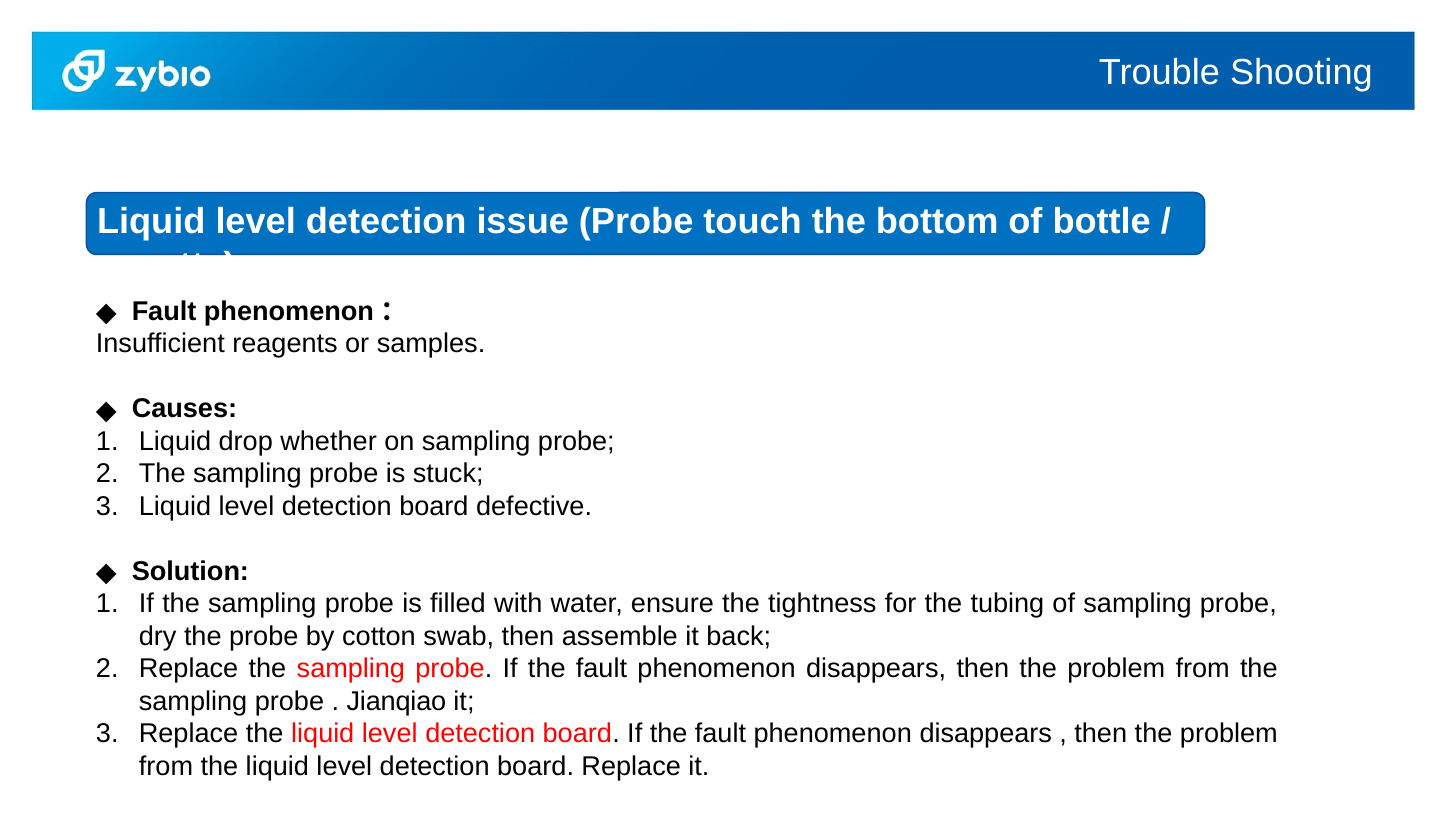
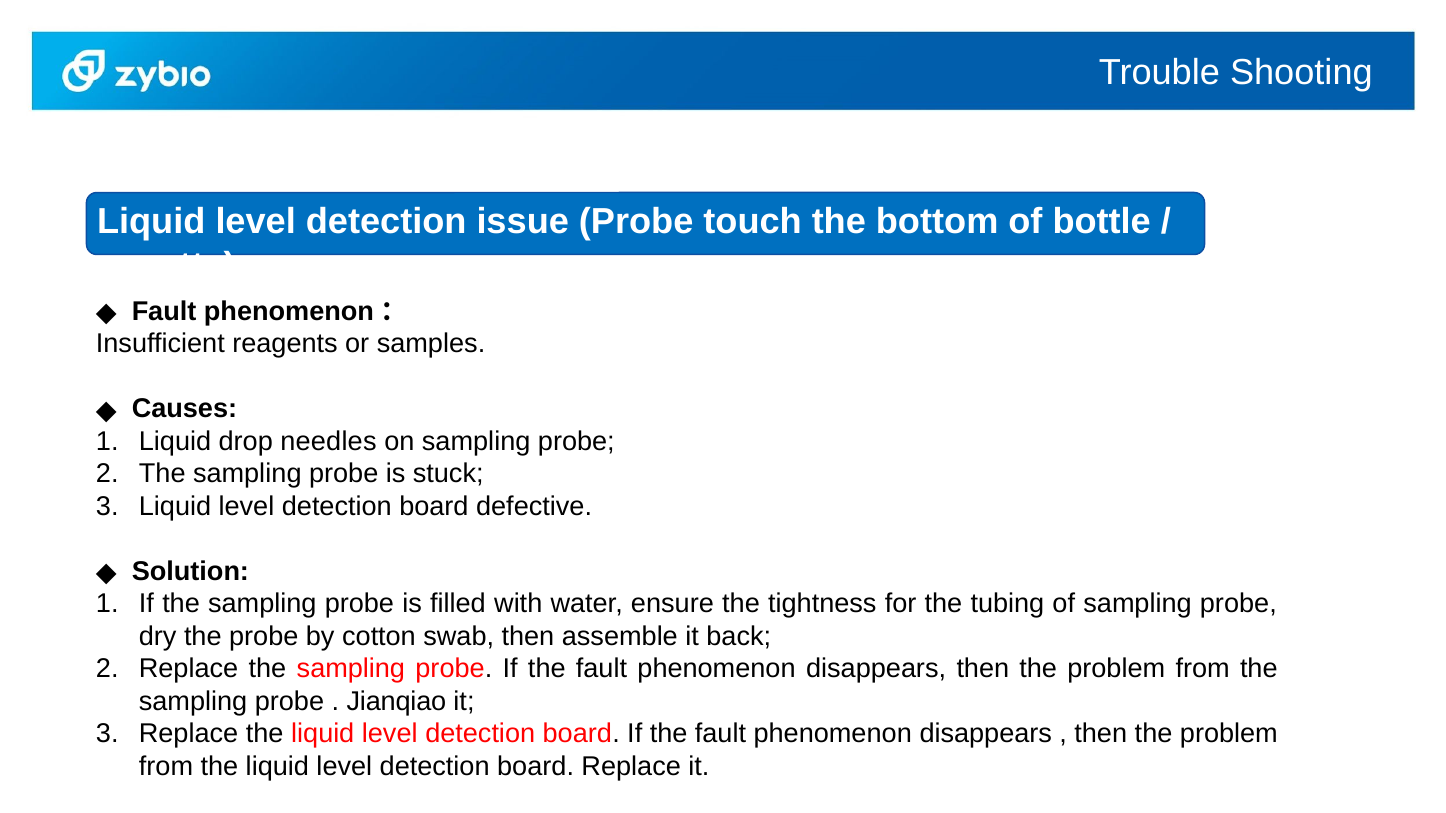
whether: whether -> needles (328, 441)
